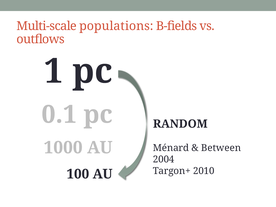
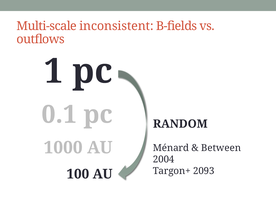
populations: populations -> inconsistent (116, 26)
2010: 2010 -> 2093 (204, 171)
